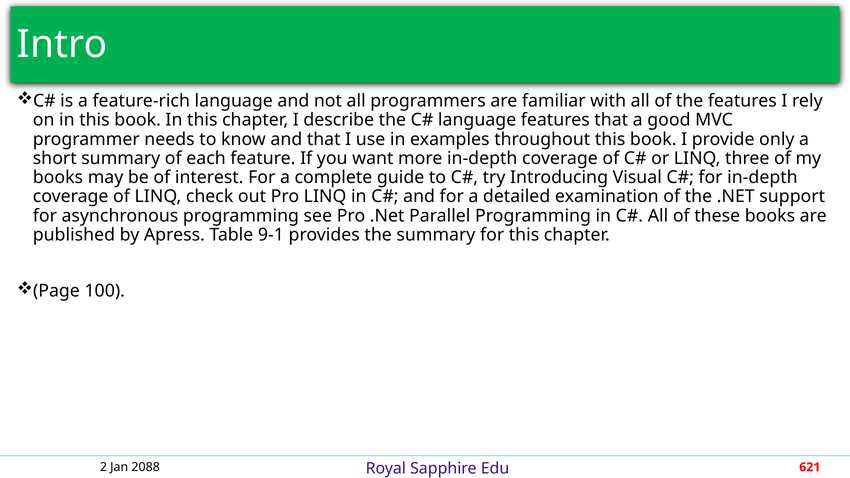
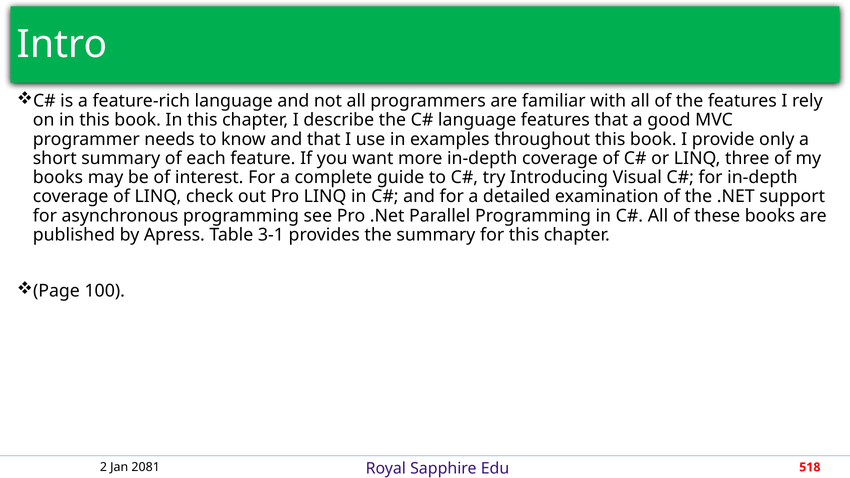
9-1: 9-1 -> 3-1 (271, 235)
2088: 2088 -> 2081 (146, 467)
621: 621 -> 518 (810, 467)
